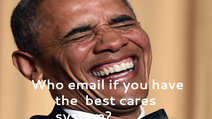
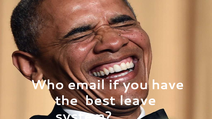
cares: cares -> leave (138, 101)
